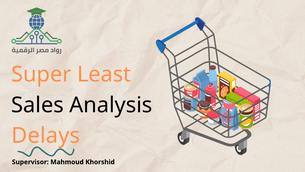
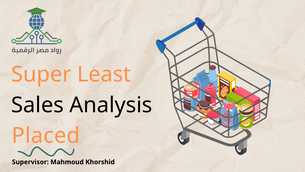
Delays: Delays -> Placed (46, 135)
